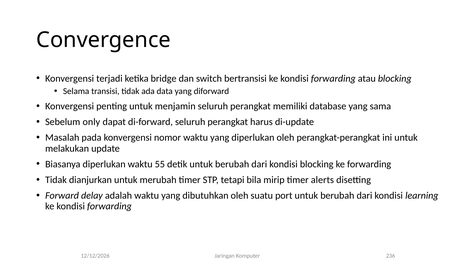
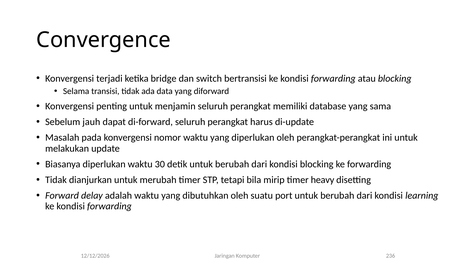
only: only -> jauh (91, 122)
55: 55 -> 30 (160, 164)
alerts: alerts -> heavy (323, 180)
